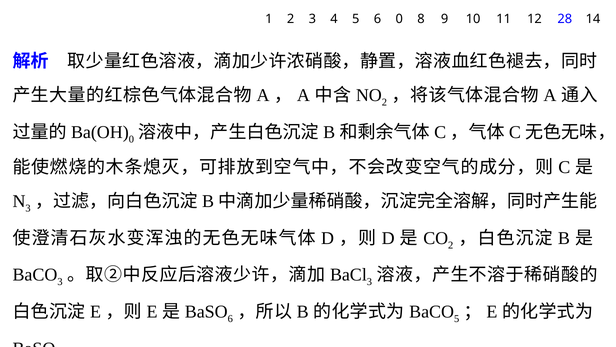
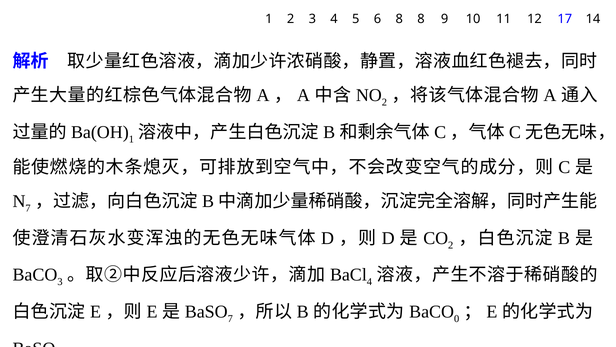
6 0: 0 -> 8 (399, 19)
28: 28 -> 17 (565, 19)
0: 0 -> 1 (131, 139)
3: 3 -> 7 (28, 208)
3: 3 -> 4 (369, 282)
6: 6 -> 7 (230, 319)
5: 5 -> 0 (457, 319)
